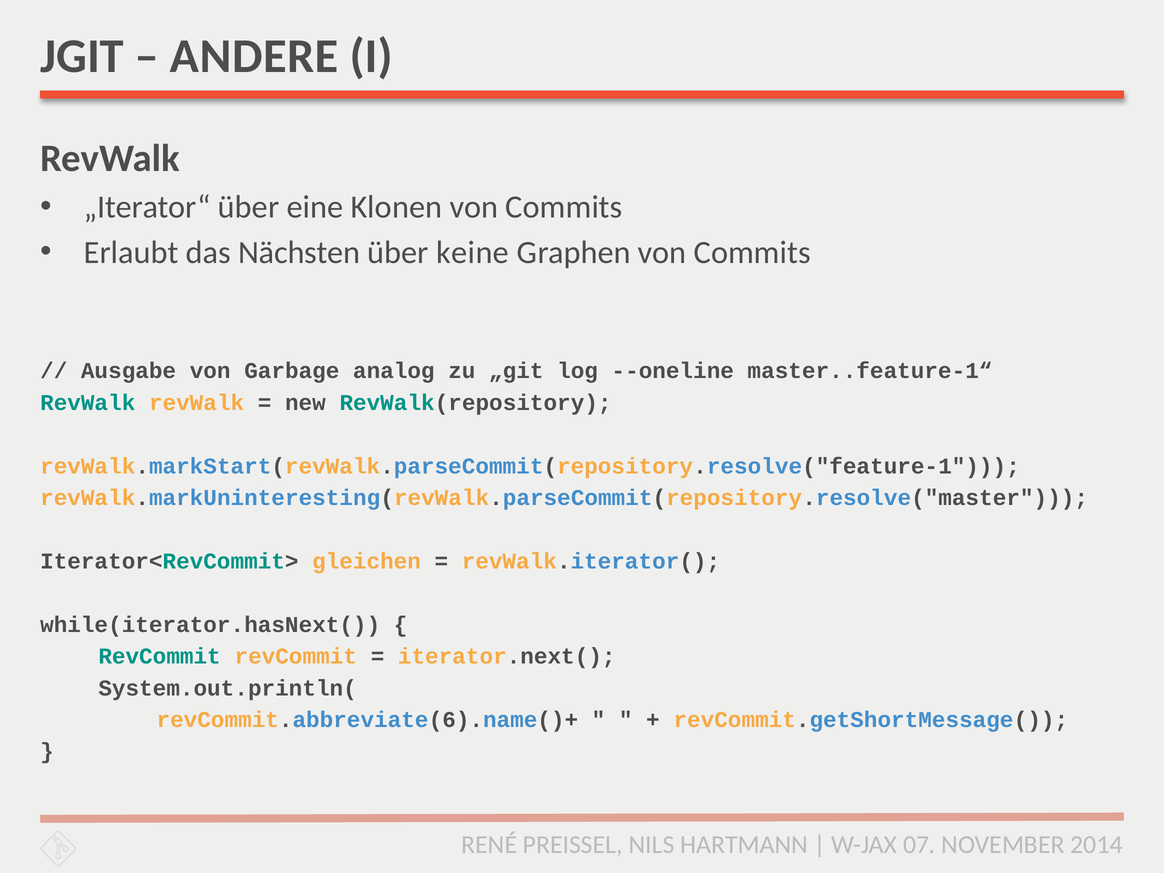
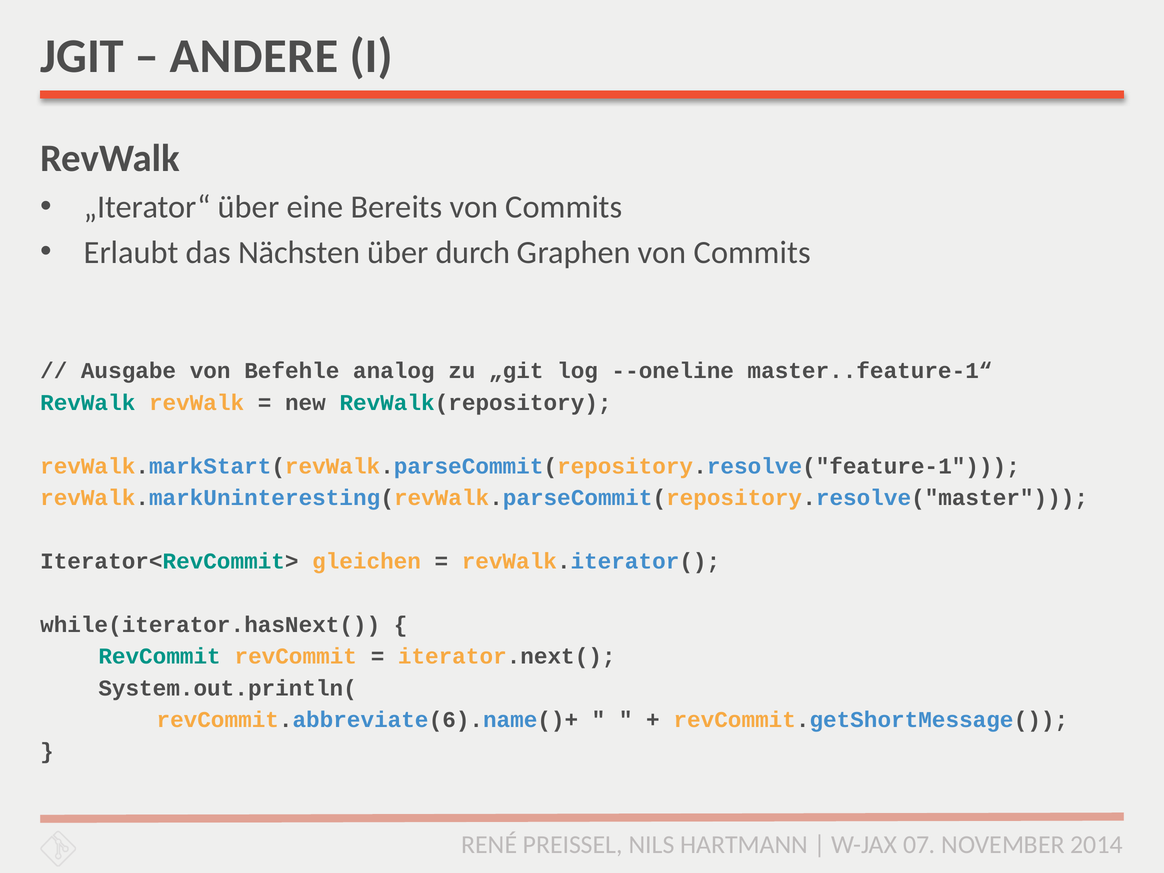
Klonen: Klonen -> Bereits (397, 207)
keine: keine -> durch (473, 253)
Garbage: Garbage -> Befehle (292, 371)
